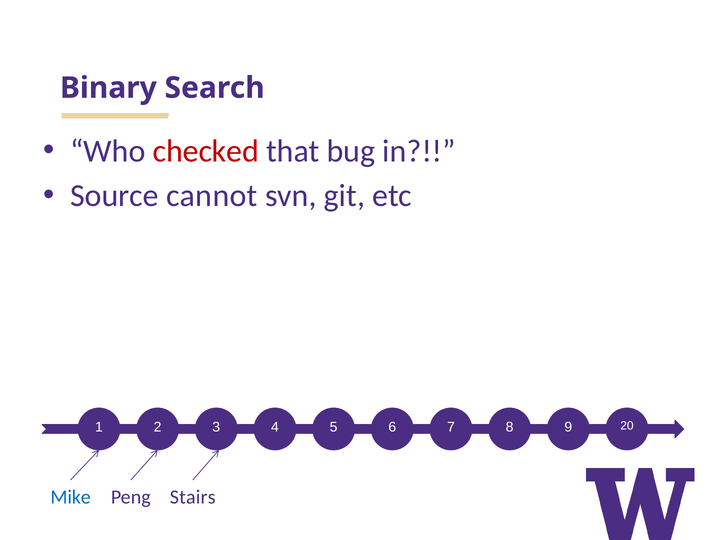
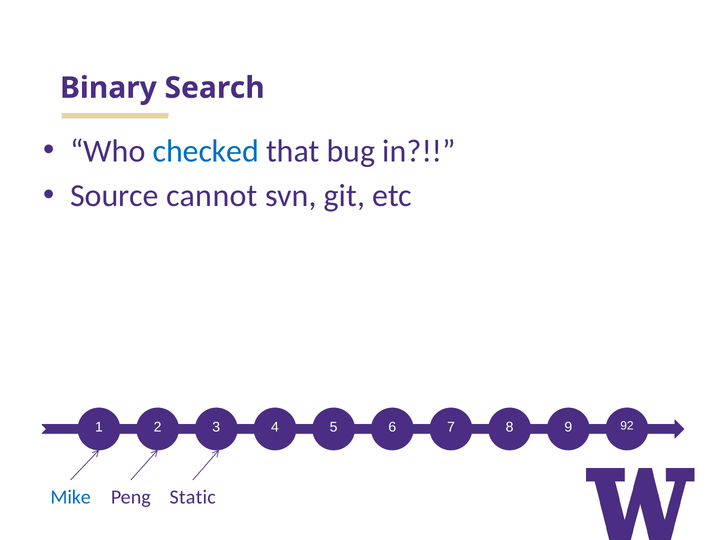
checked colour: red -> blue (206, 151)
20: 20 -> 92 (627, 426)
Stairs: Stairs -> Static (193, 497)
